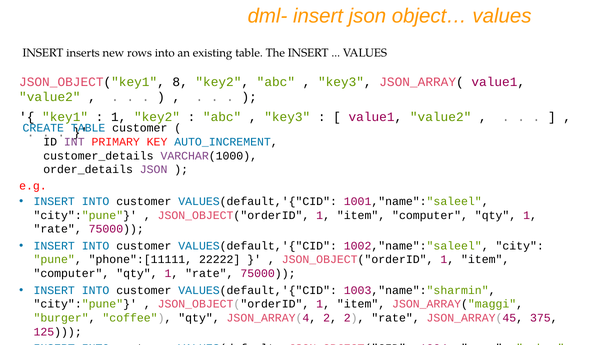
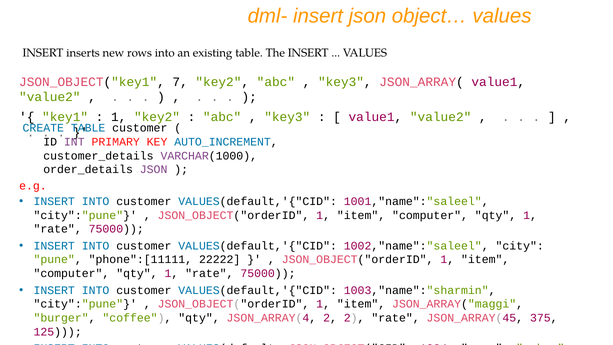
8: 8 -> 7 (180, 82)
